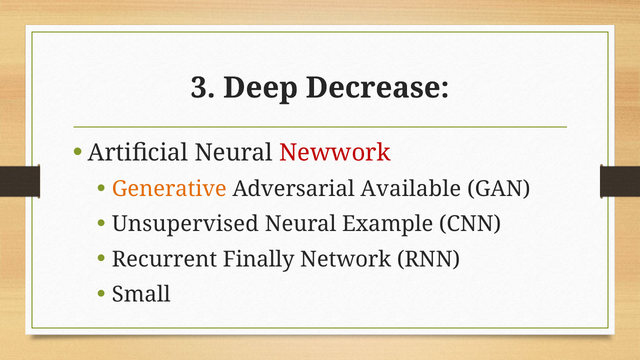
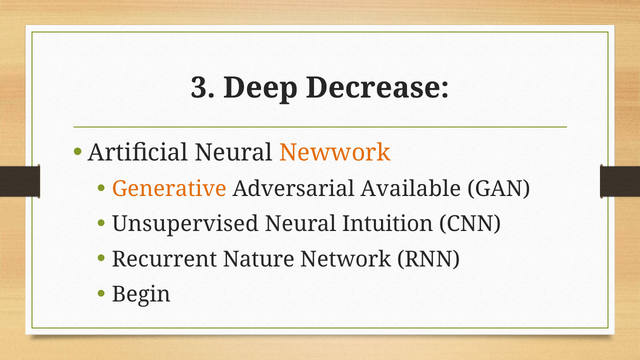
Newwork colour: red -> orange (335, 153)
Example: Example -> Intuition (388, 224)
Finally: Finally -> Nature (259, 259)
Small: Small -> Begin (141, 295)
